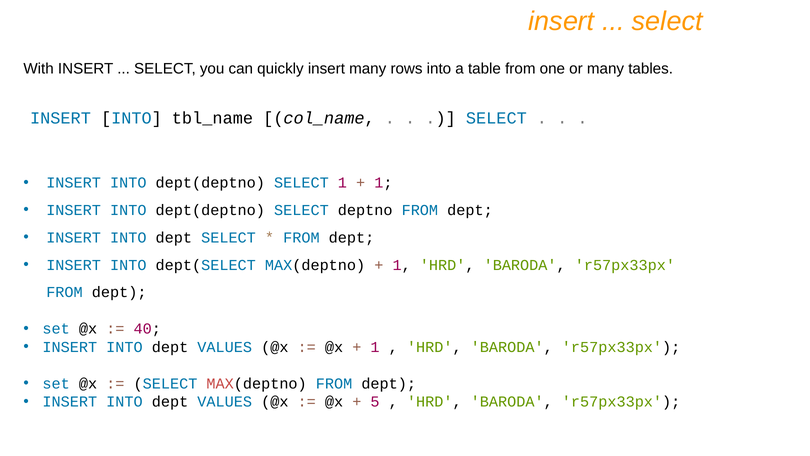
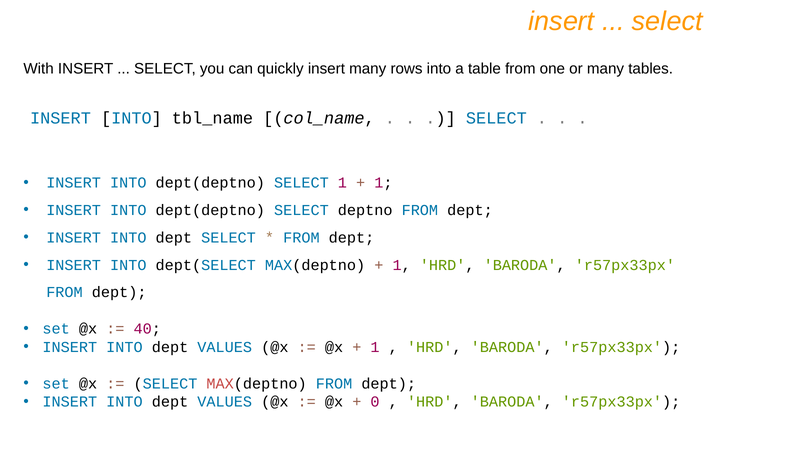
5: 5 -> 0 (375, 401)
